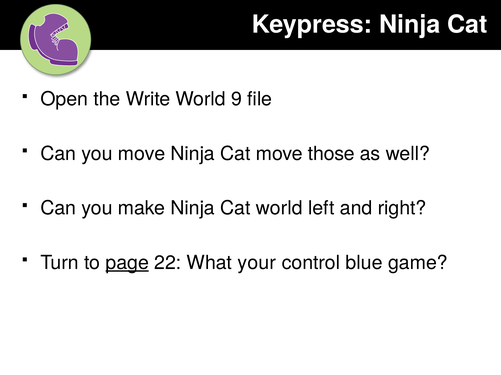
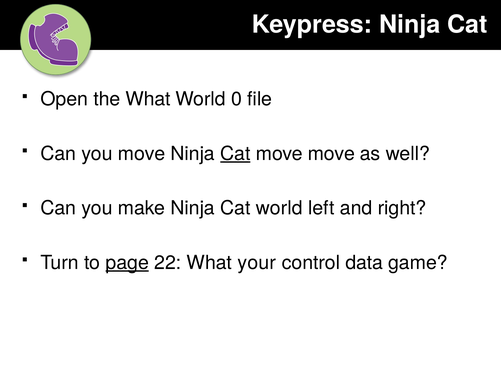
the Write: Write -> What (148, 99)
9: 9 -> 0 (236, 99)
Cat underline: none -> present (235, 154)
move those: those -> move (331, 154)
blue: blue -> data (364, 263)
